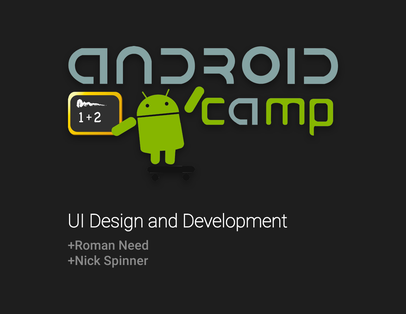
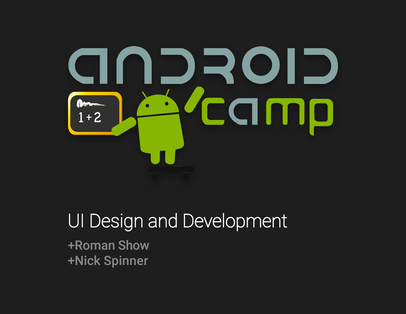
Need: Need -> Show (134, 245)
